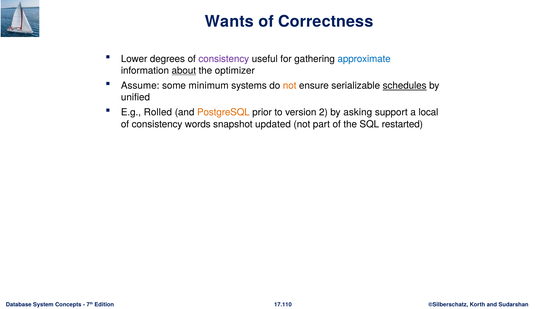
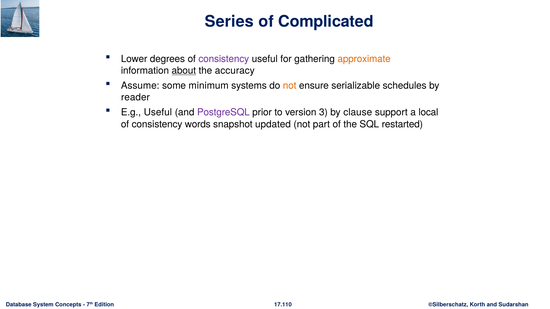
Wants: Wants -> Series (229, 22)
Correctness: Correctness -> Complicated (326, 22)
approximate colour: blue -> orange (364, 59)
optimizer: optimizer -> accuracy (235, 71)
schedules underline: present -> none (405, 86)
unified: unified -> reader (135, 97)
E.g Rolled: Rolled -> Useful (158, 113)
PostgreSQL colour: orange -> purple (223, 113)
2: 2 -> 3 (323, 113)
asking: asking -> clause (358, 113)
